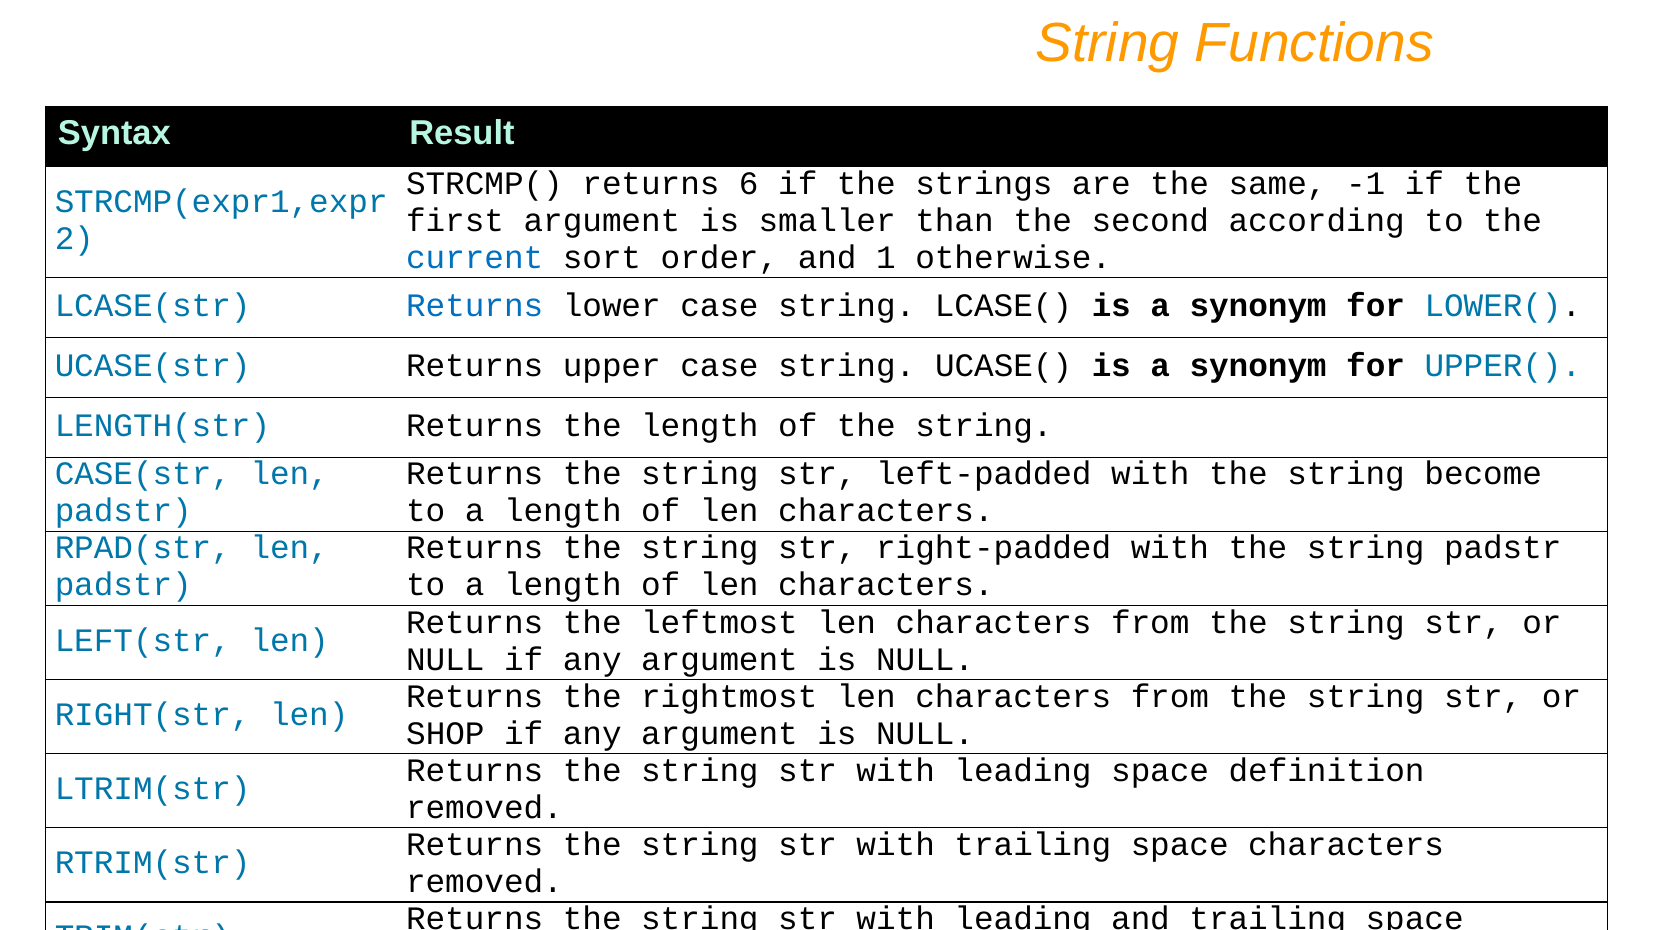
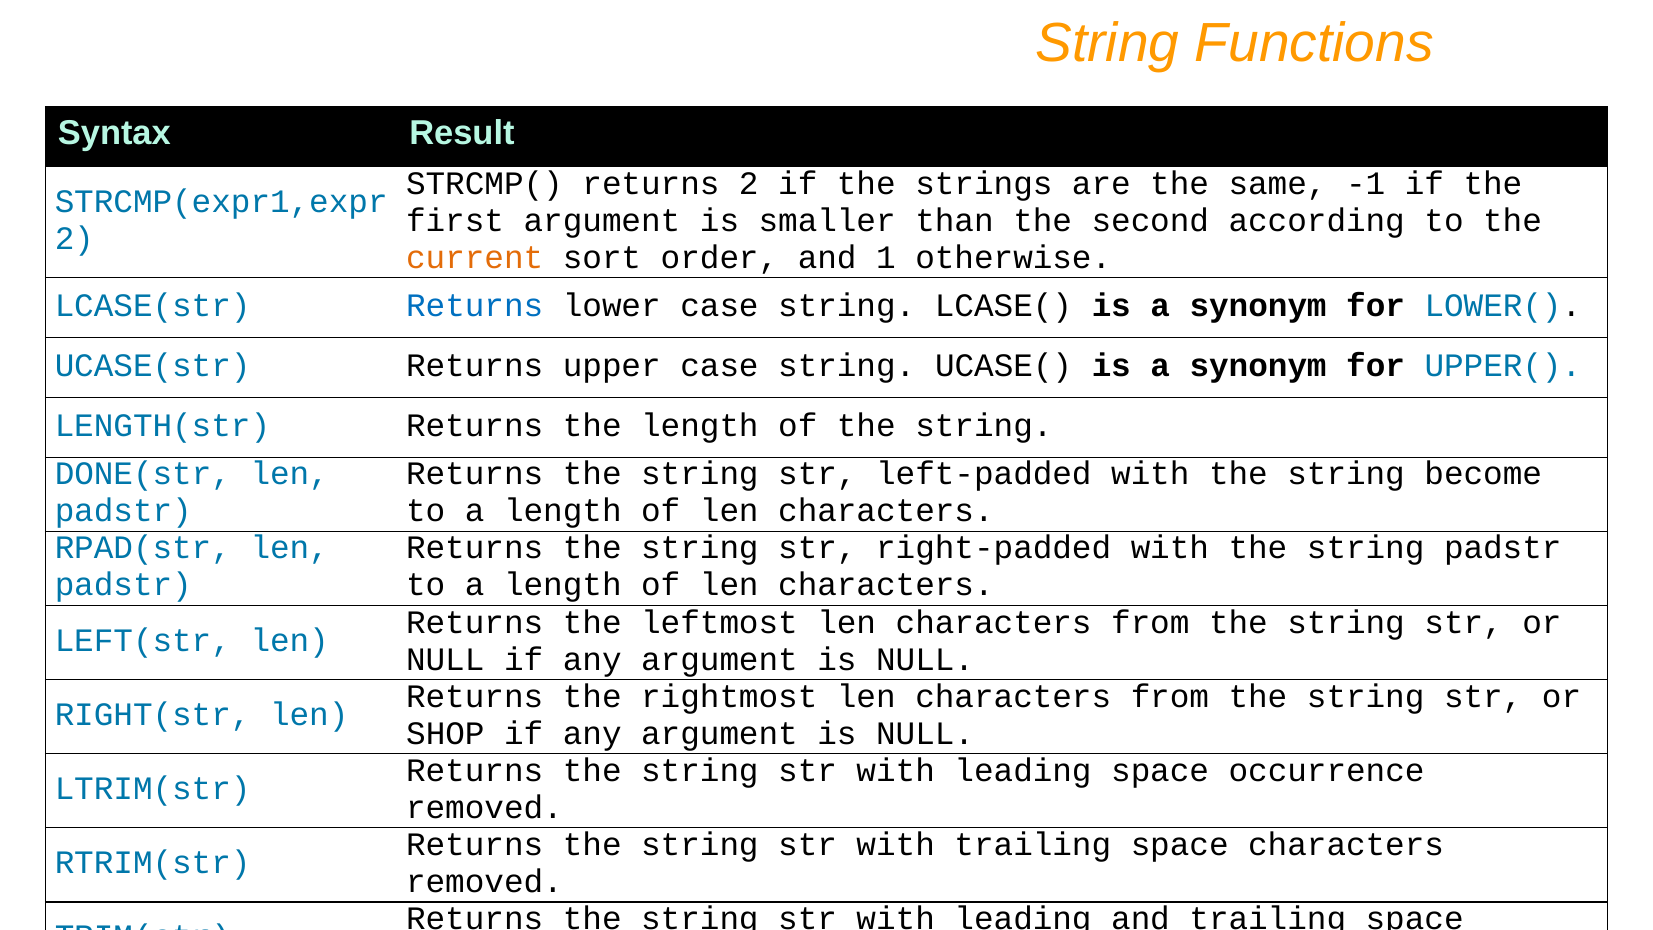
returns 6: 6 -> 2 (749, 183)
current colour: blue -> orange (475, 257)
CASE(str: CASE(str -> DONE(str (143, 474)
definition: definition -> occurrence (1327, 770)
